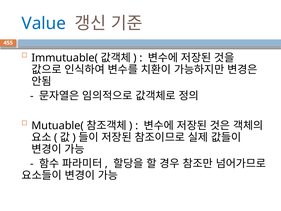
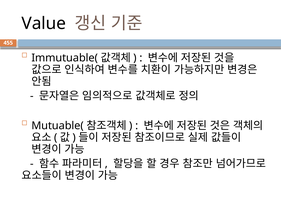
Value colour: blue -> black (44, 23)
